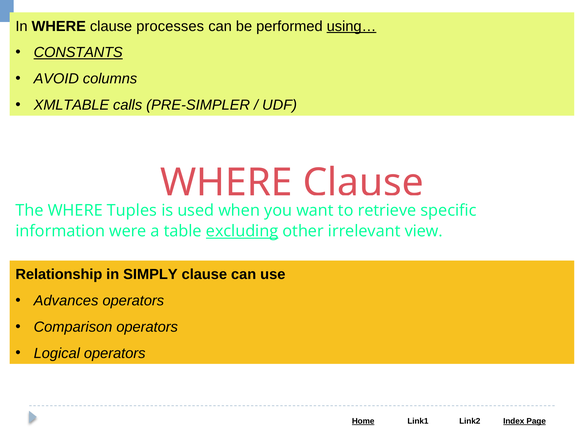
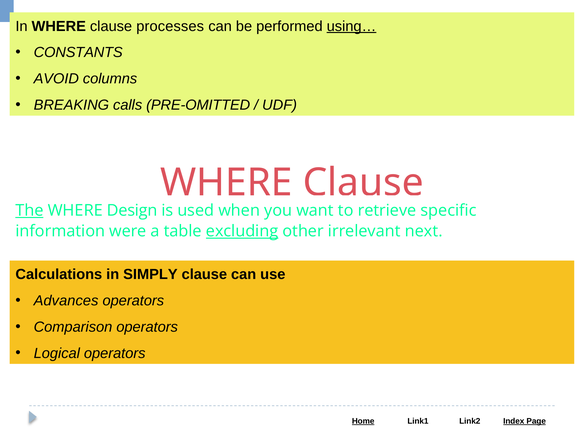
CONSTANTS underline: present -> none (78, 53)
XMLTABLE: XMLTABLE -> BREAKING (71, 105)
PRE-SIMPLER: PRE-SIMPLER -> PRE-OMITTED (198, 105)
The underline: none -> present (29, 210)
Tuples: Tuples -> Design (132, 210)
view: view -> next (424, 231)
Relationship: Relationship -> Calculations (59, 274)
